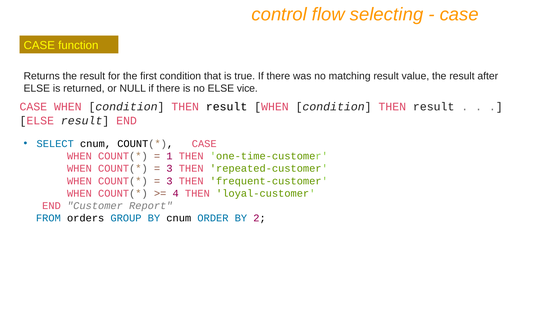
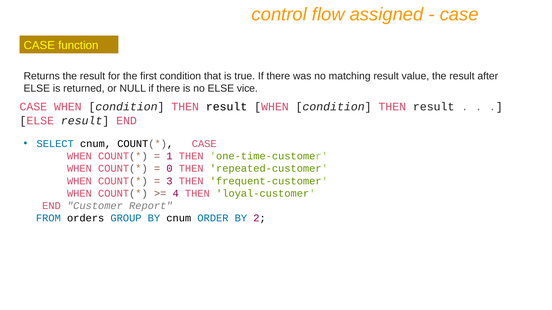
selecting: selecting -> assigned (387, 14)
3: 3 -> 0 (169, 169)
